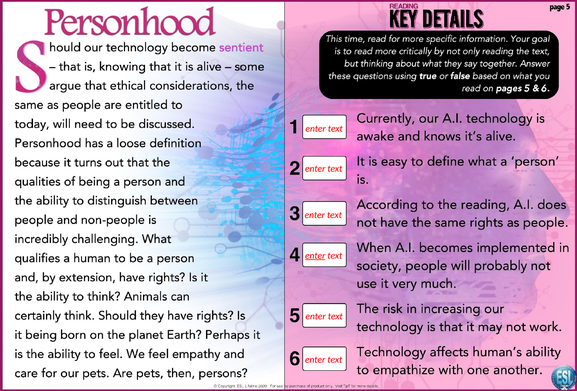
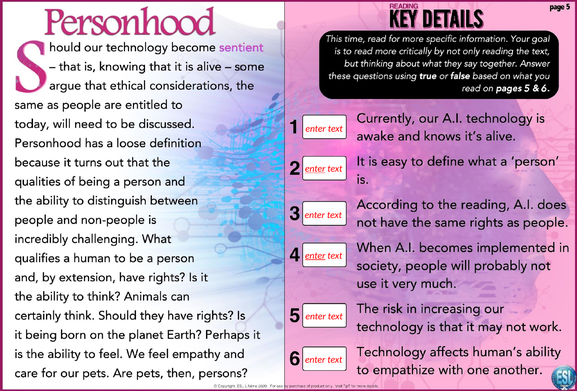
enter underline: none -> present (315, 169)
